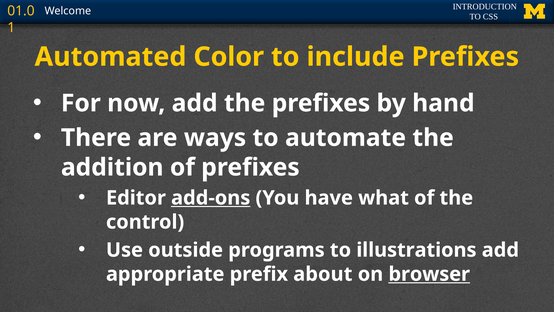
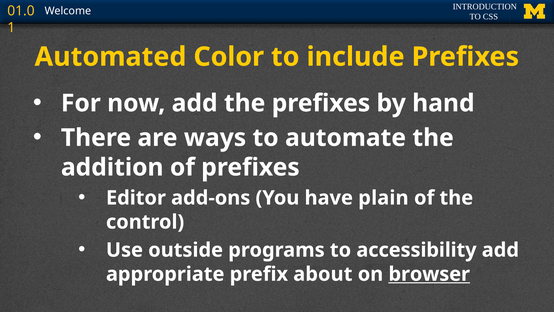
add-ons underline: present -> none (211, 198)
what: what -> plain (383, 198)
illustrations: illustrations -> accessibility (416, 250)
